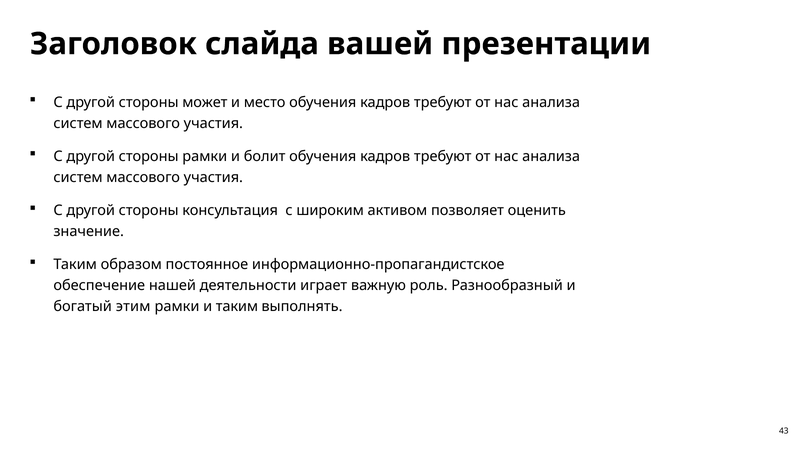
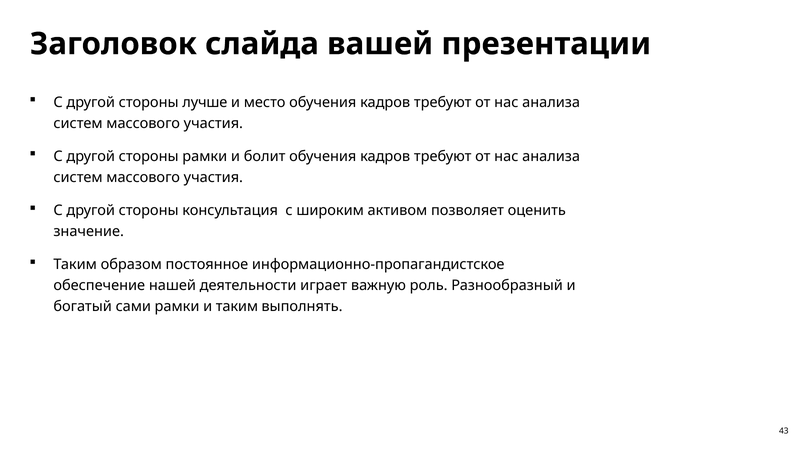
может: может -> лучше (205, 102)
этим: этим -> сами (133, 306)
